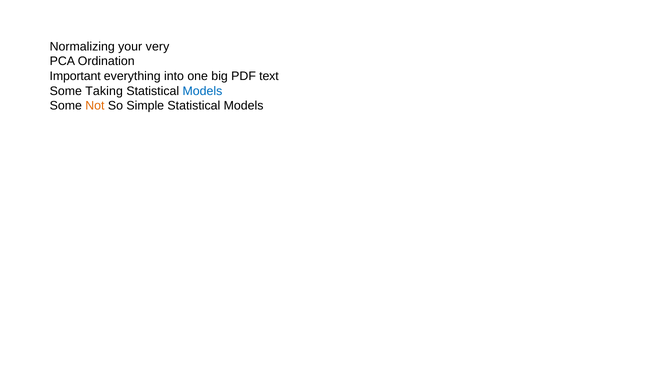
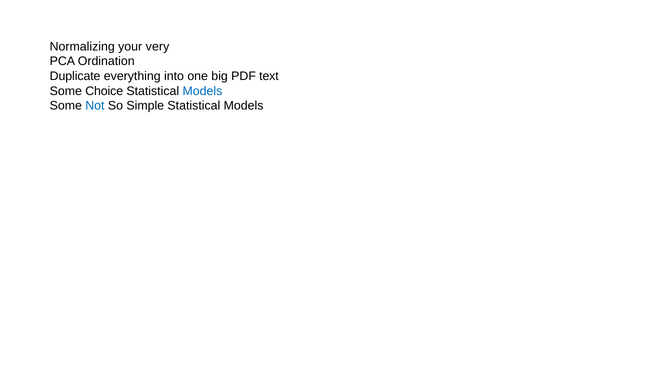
Important: Important -> Duplicate (75, 76)
Taking: Taking -> Choice (104, 91)
Not colour: orange -> blue (95, 106)
